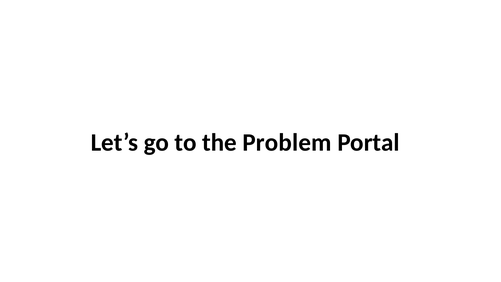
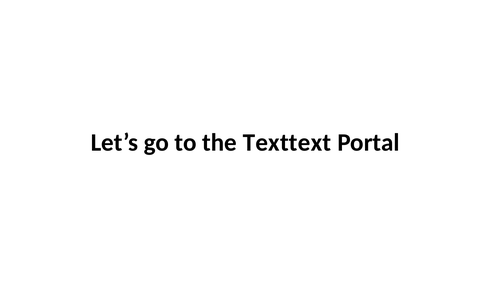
Problem: Problem -> Texttext (287, 142)
